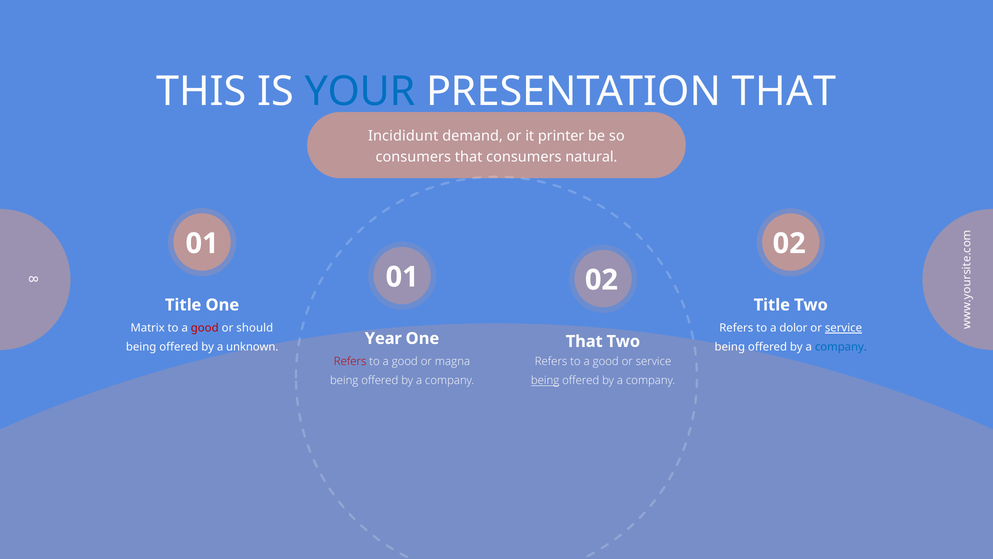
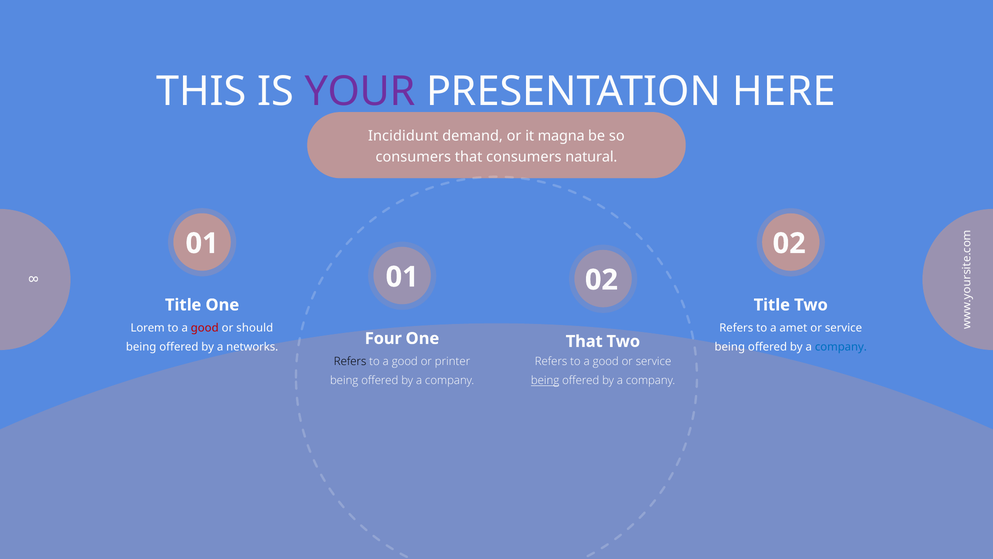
YOUR colour: blue -> purple (360, 92)
PRESENTATION THAT: THAT -> HERE (784, 92)
printer: printer -> magna (561, 136)
Matrix: Matrix -> Lorem (148, 328)
dolor: dolor -> amet (793, 328)
service underline: present -> none (844, 328)
Year: Year -> Four (383, 338)
unknown: unknown -> networks (252, 347)
Refers colour: red -> black (350, 361)
magna: magna -> printer (453, 361)
